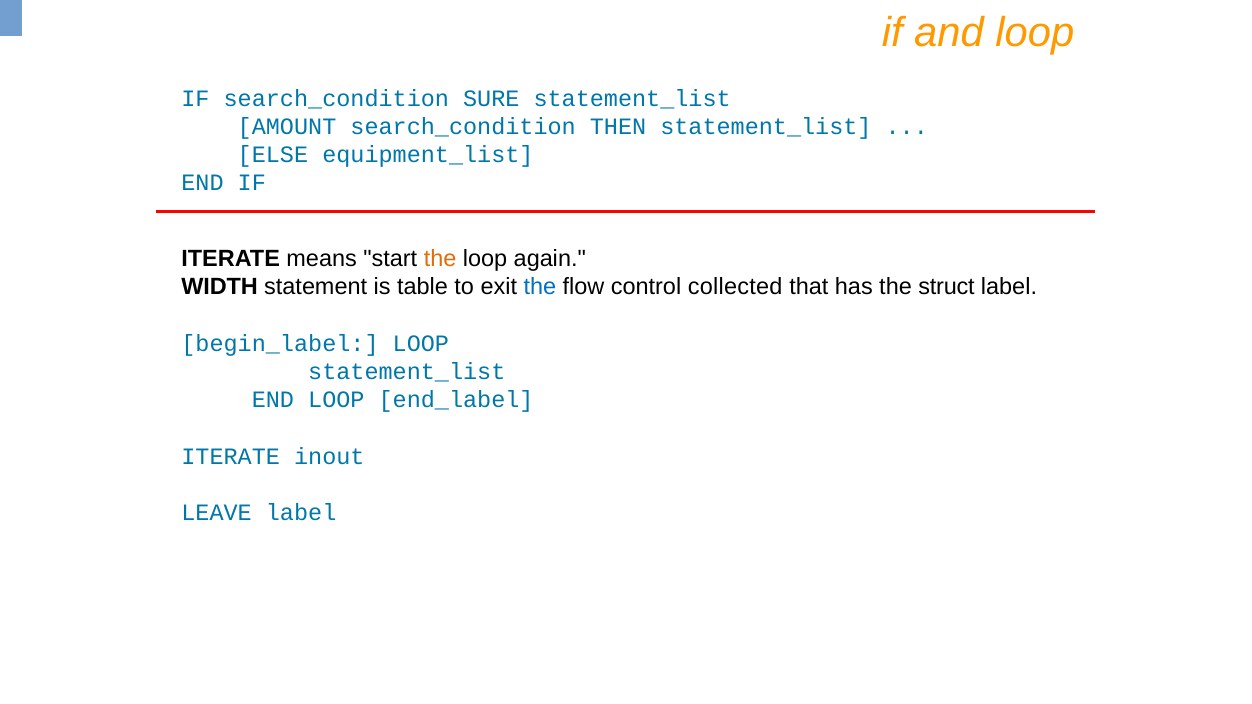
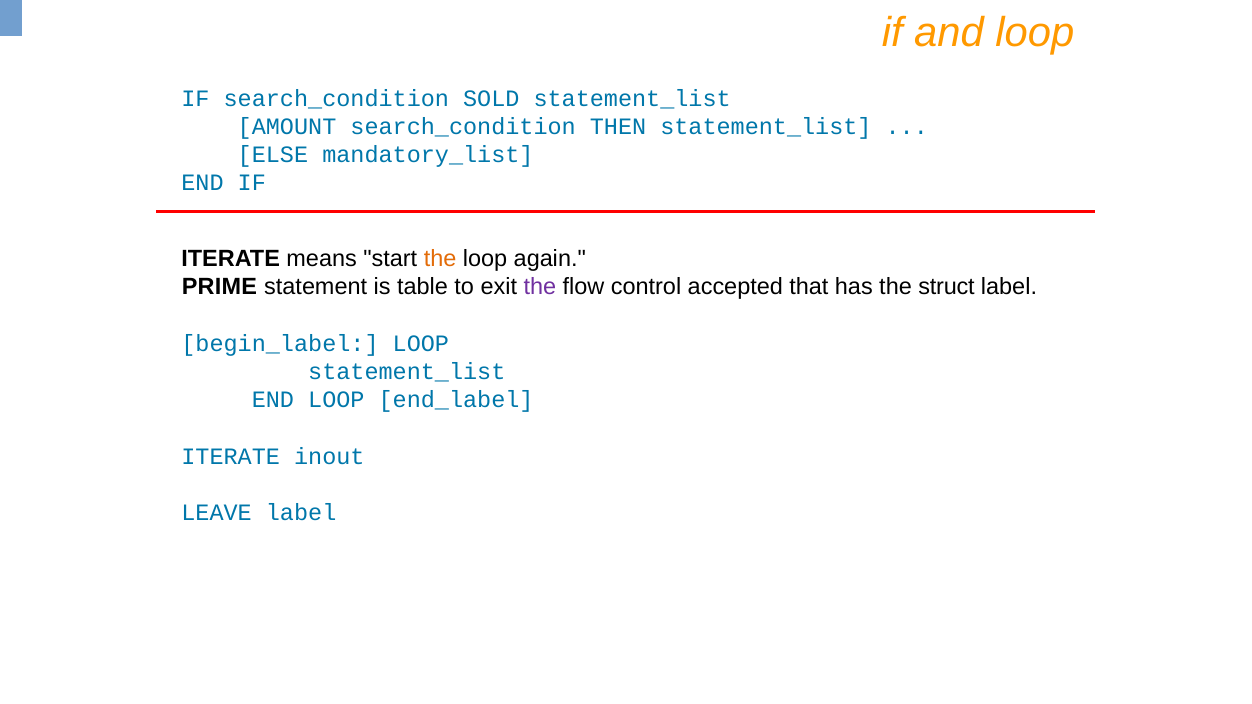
SURE: SURE -> SOLD (491, 99)
equipment_list: equipment_list -> mandatory_list (428, 155)
WIDTH: WIDTH -> PRIME (219, 287)
the colour: blue -> purple (540, 287)
collected: collected -> accepted (735, 287)
